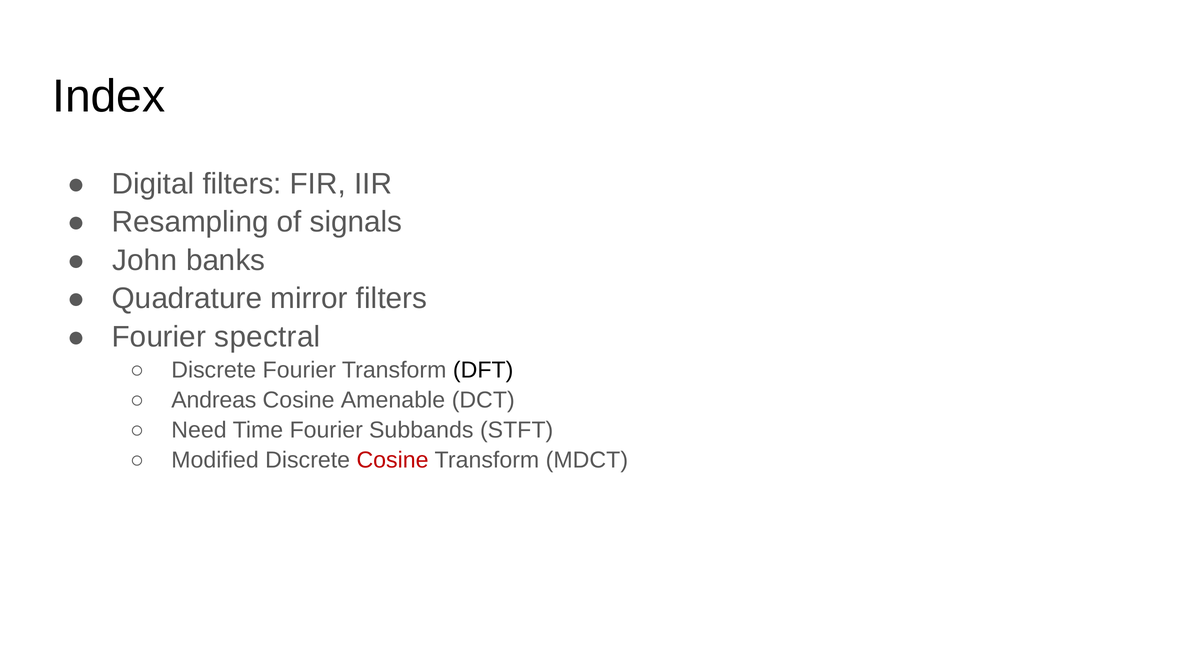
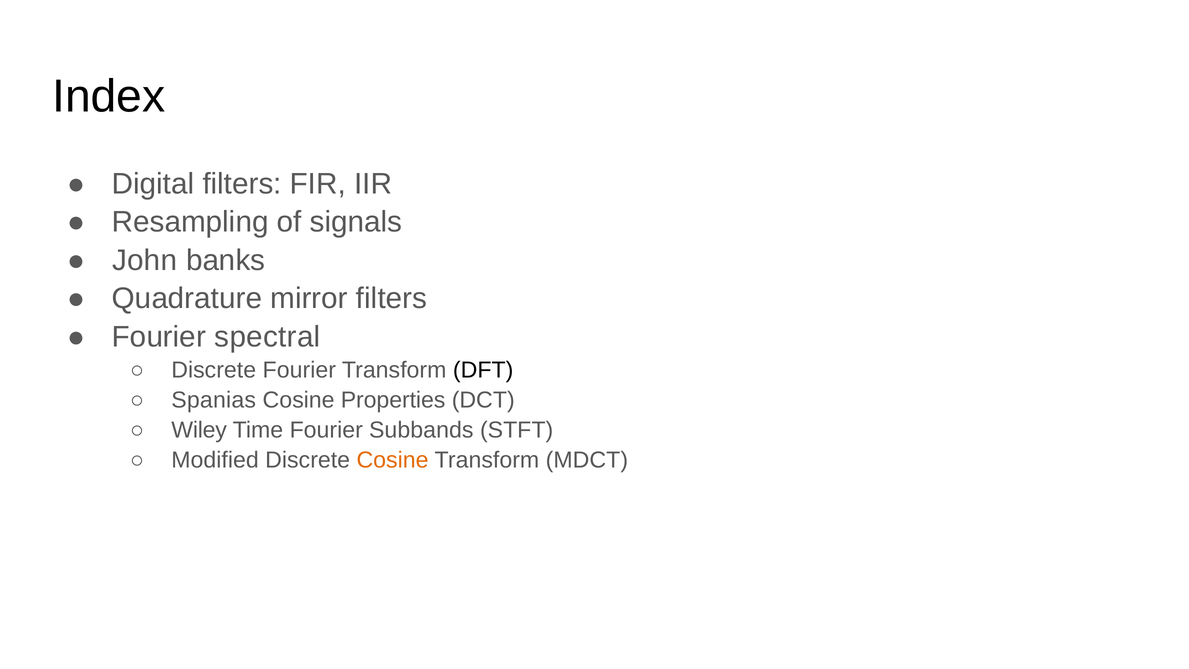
Andreas: Andreas -> Spanias (214, 400)
Amenable: Amenable -> Properties (393, 400)
Need: Need -> Wiley (199, 430)
Cosine colour: red -> orange (393, 460)
